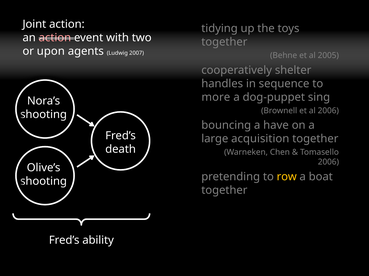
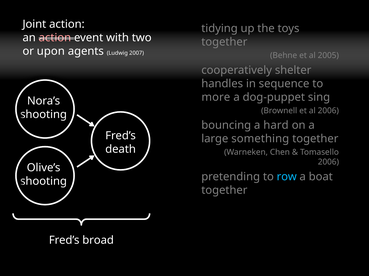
have: have -> hard (276, 126)
acquisition: acquisition -> something (260, 139)
row colour: yellow -> light blue (287, 177)
ability: ability -> broad (98, 241)
